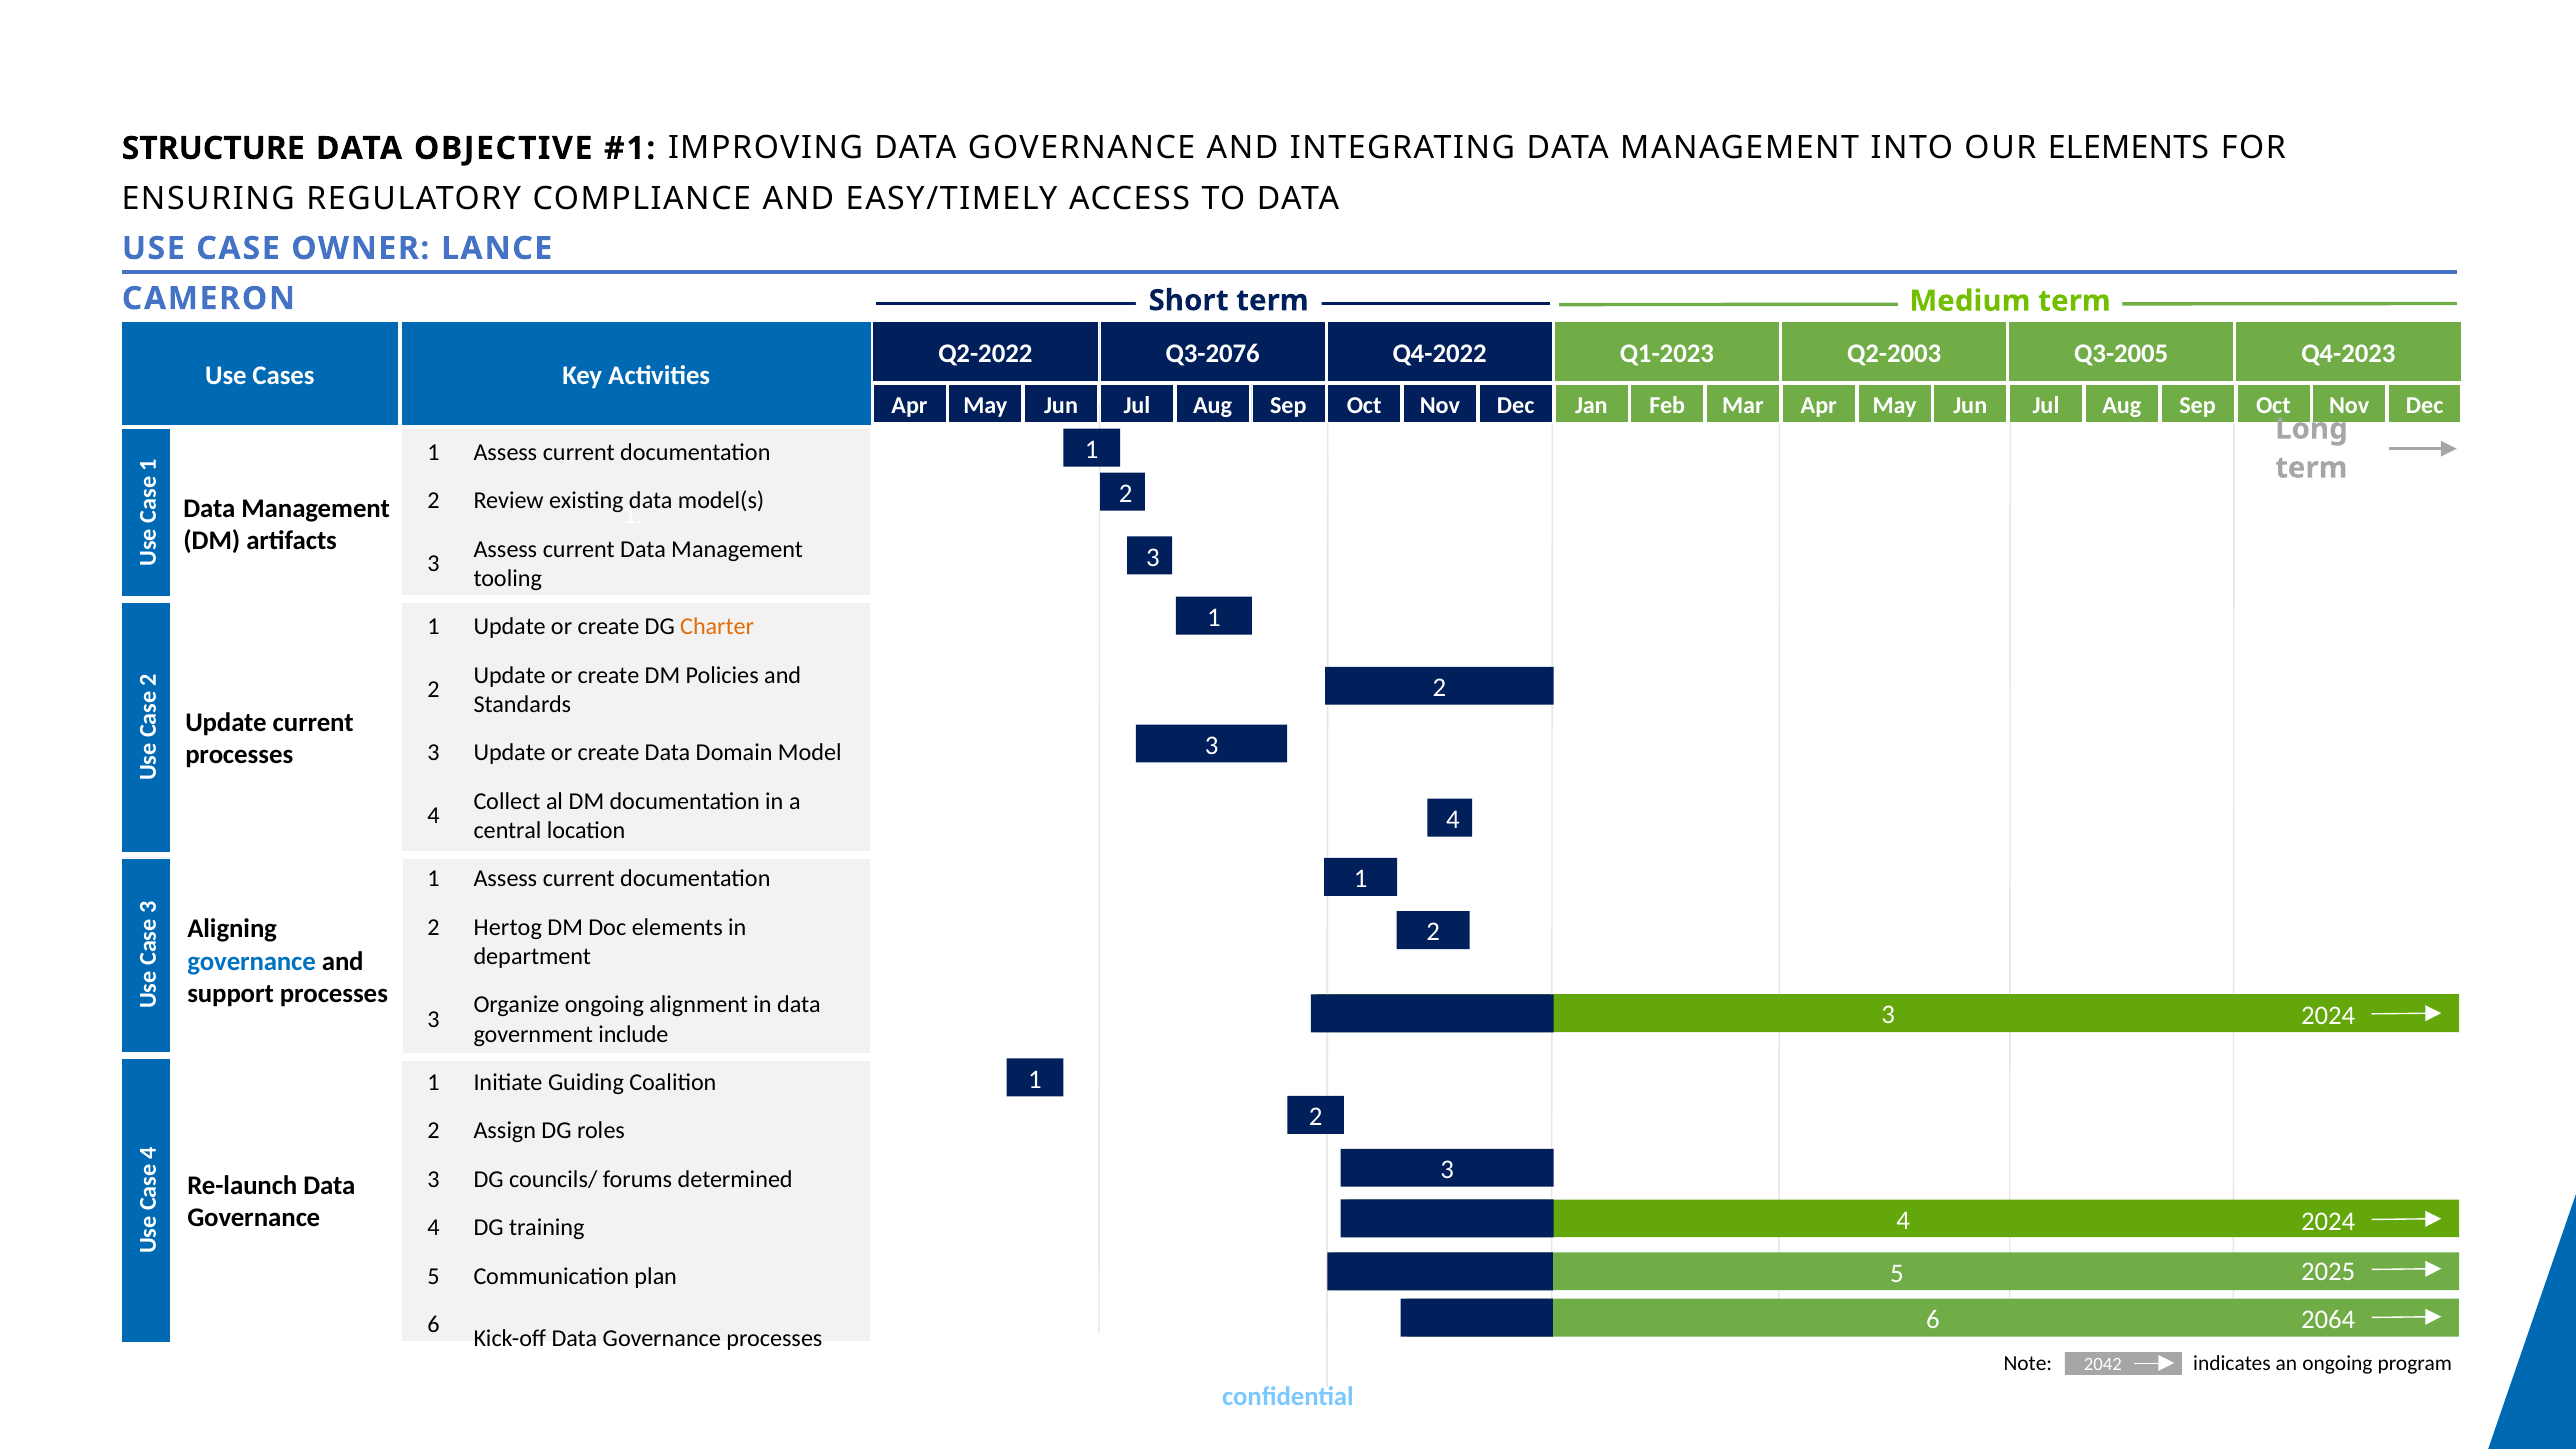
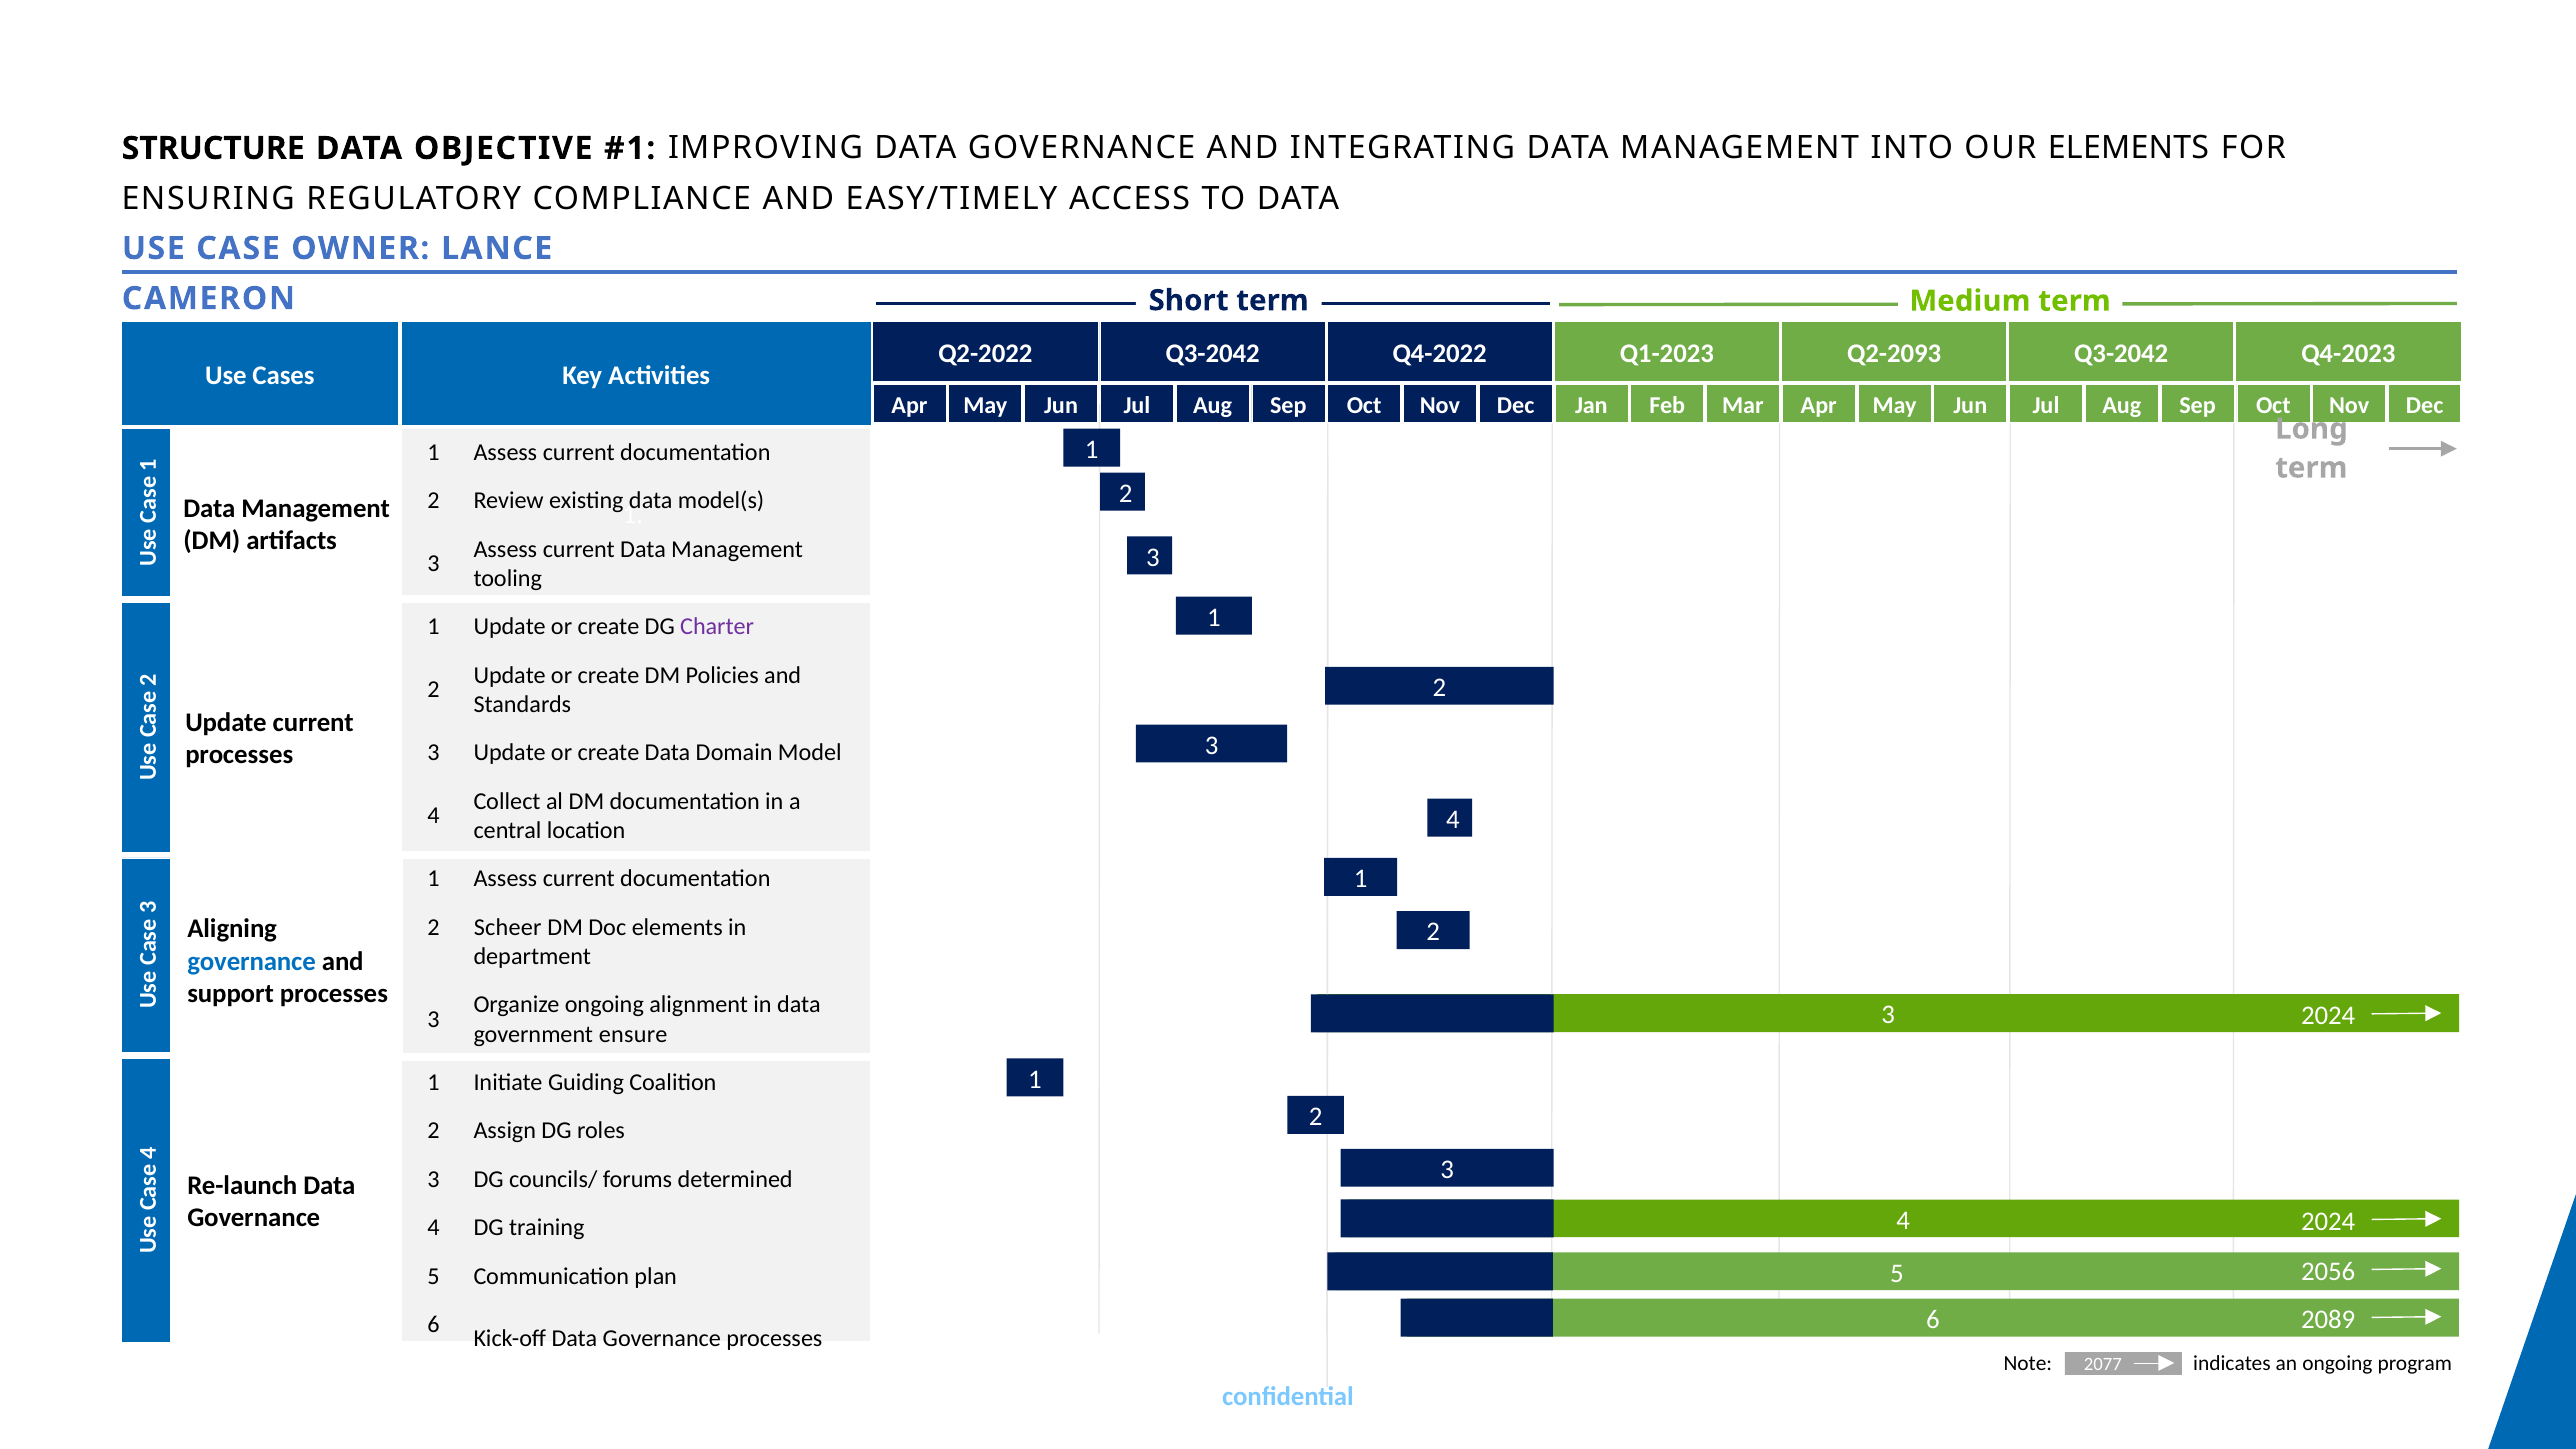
Q2-2022 Q3-2076: Q3-2076 -> Q3-2042 (1213, 354)
Q2-2003: Q2-2003 -> Q2-2093 (1894, 354)
Q4-2022 Q3-2005: Q3-2005 -> Q3-2042 (2121, 354)
Charter colour: orange -> purple (717, 627)
Hertog: Hertog -> Scheer (508, 927)
include: include -> ensure (633, 1034)
2025: 2025 -> 2056 (2328, 1271)
2064: 2064 -> 2089 (2328, 1319)
2042: 2042 -> 2077 (2103, 1365)
